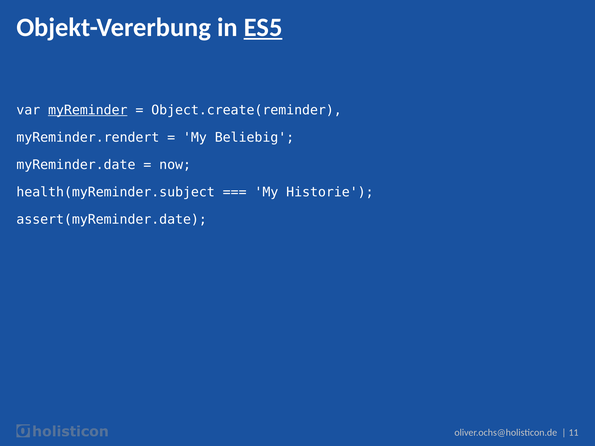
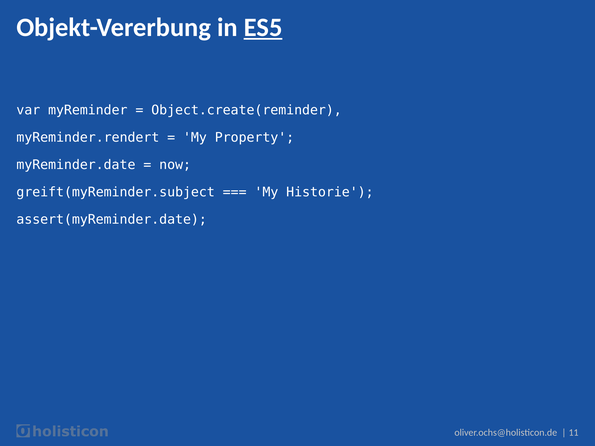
myReminder underline: present -> none (88, 110)
Beliebig: Beliebig -> Property (254, 137)
health(myReminder.subject: health(myReminder.subject -> greift(myReminder.subject (116, 192)
